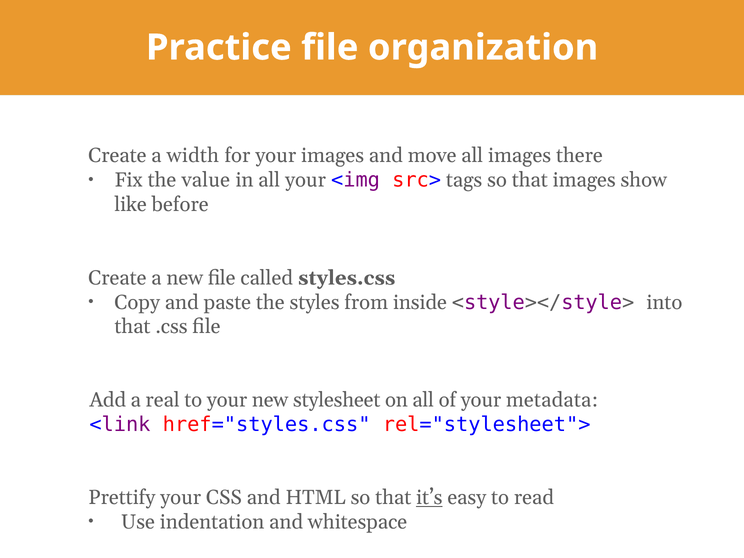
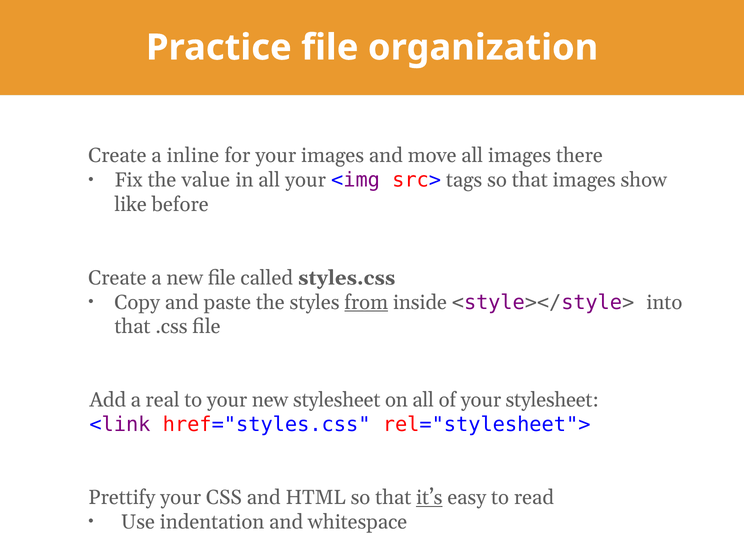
width: width -> inline (193, 156)
from underline: none -> present (366, 302)
your metadata: metadata -> stylesheet (552, 400)
